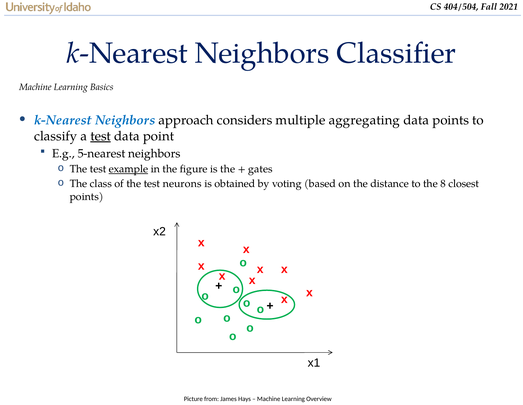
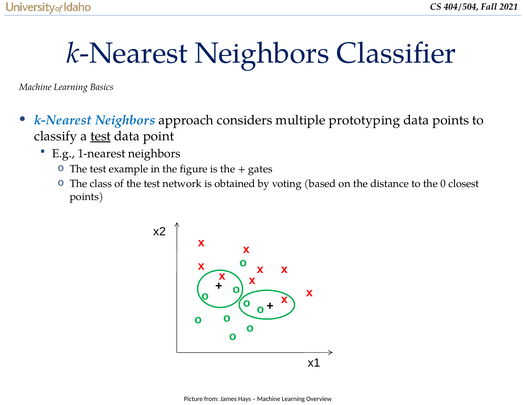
aggregating: aggregating -> prototyping (364, 120)
5-nearest: 5-nearest -> 1-nearest (101, 153)
example underline: present -> none (128, 169)
neurons: neurons -> network (182, 183)
8: 8 -> 0 (443, 183)
